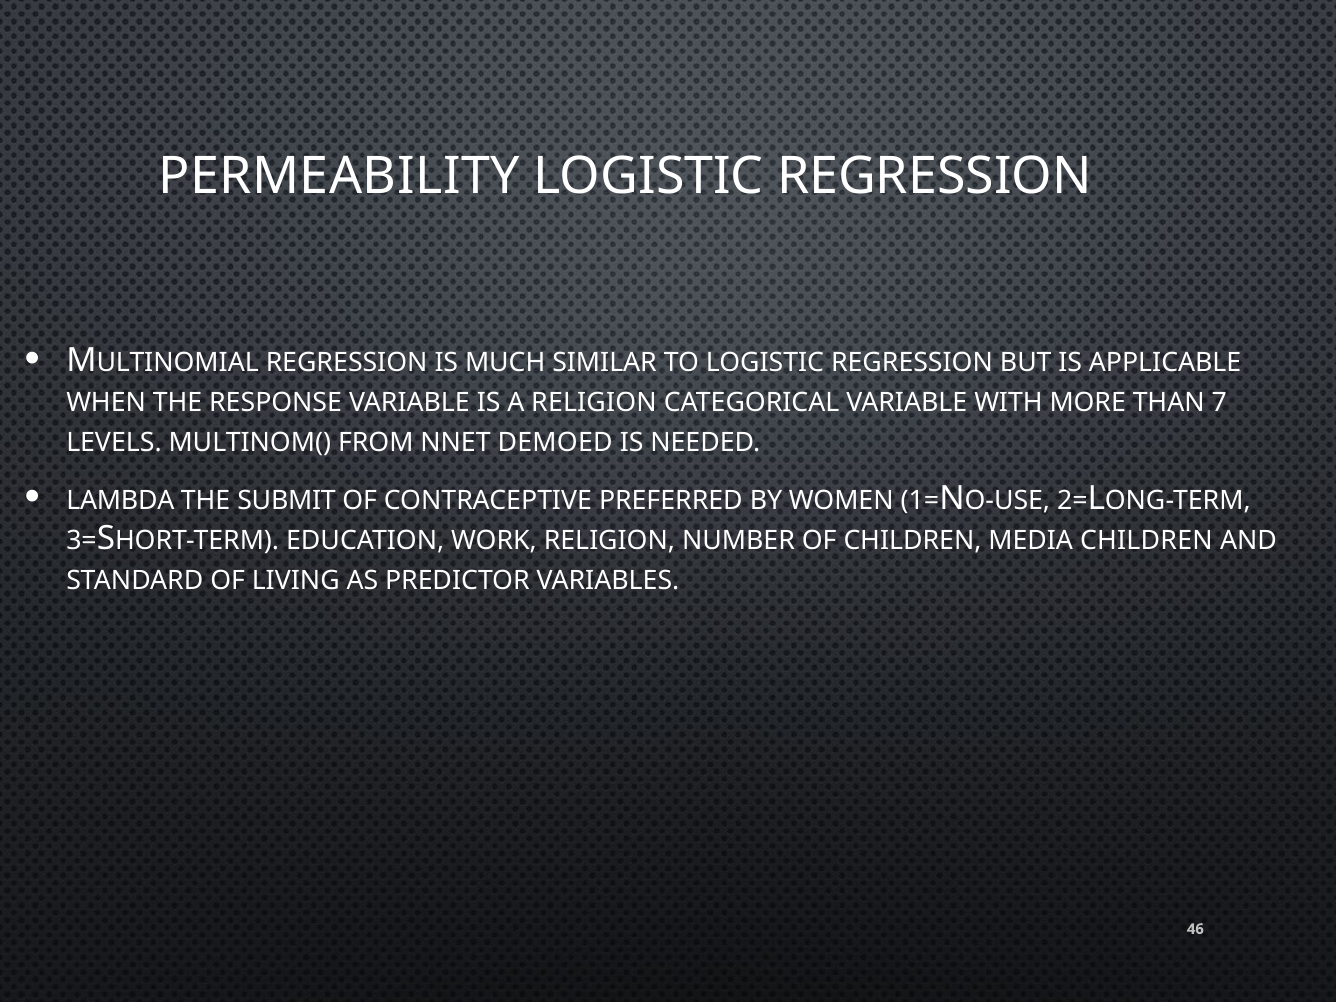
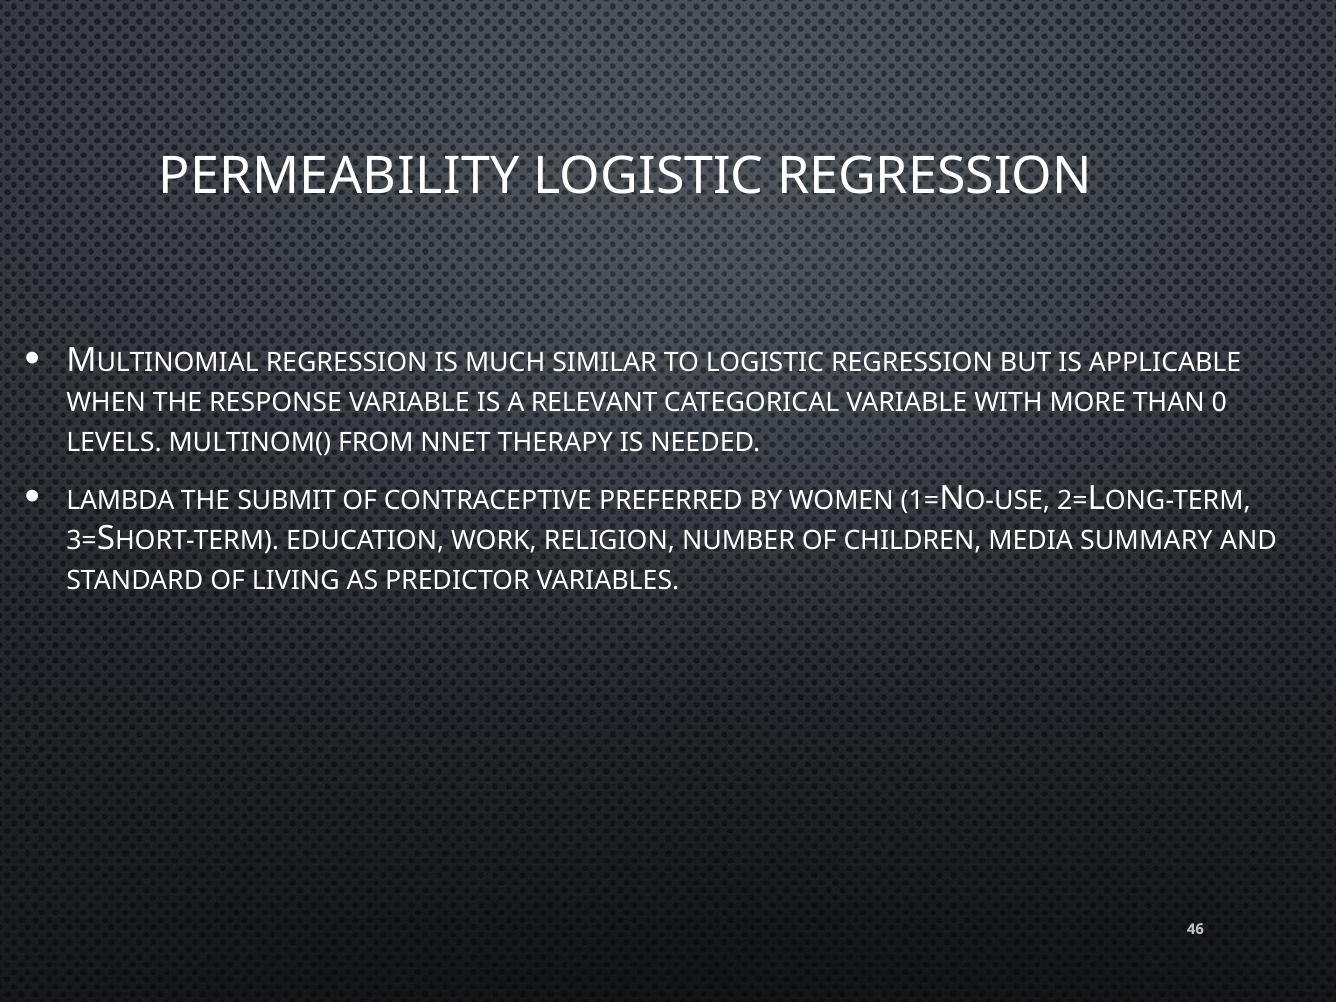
A RELIGION: RELIGION -> RELEVANT (594, 402)
7: 7 -> 0 (1219, 402)
DEMOED: DEMOED -> THERAPY (555, 442)
MEDIA CHILDREN: CHILDREN -> SUMMARY (1146, 540)
